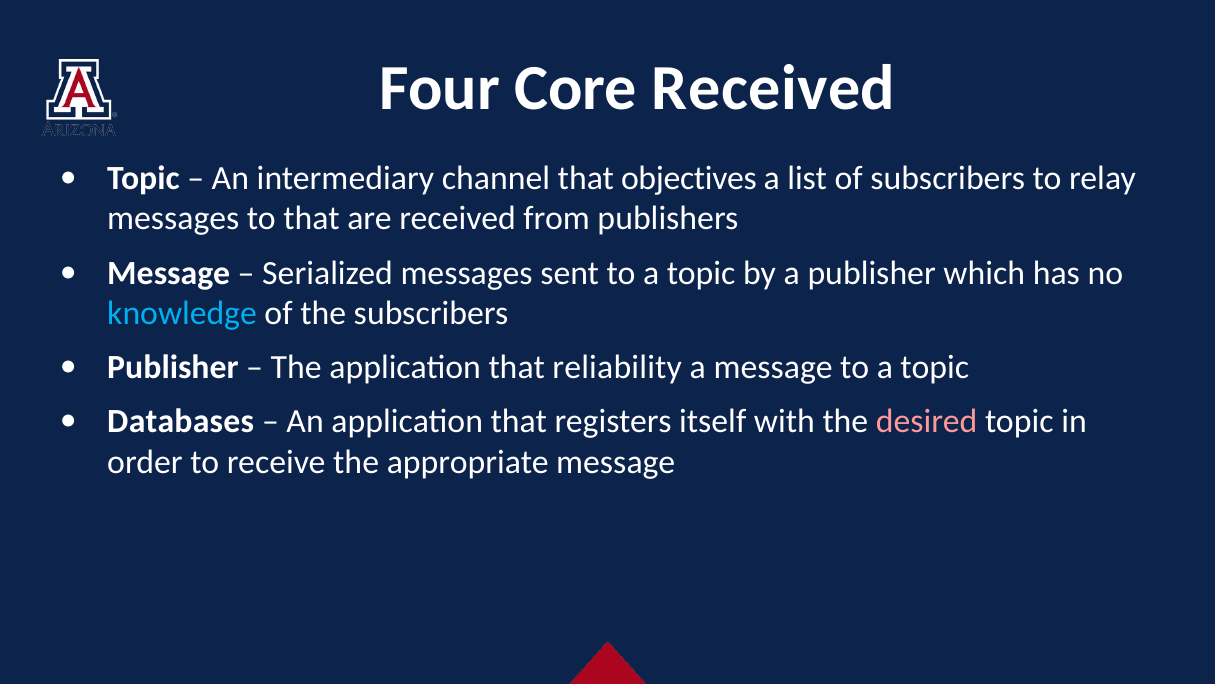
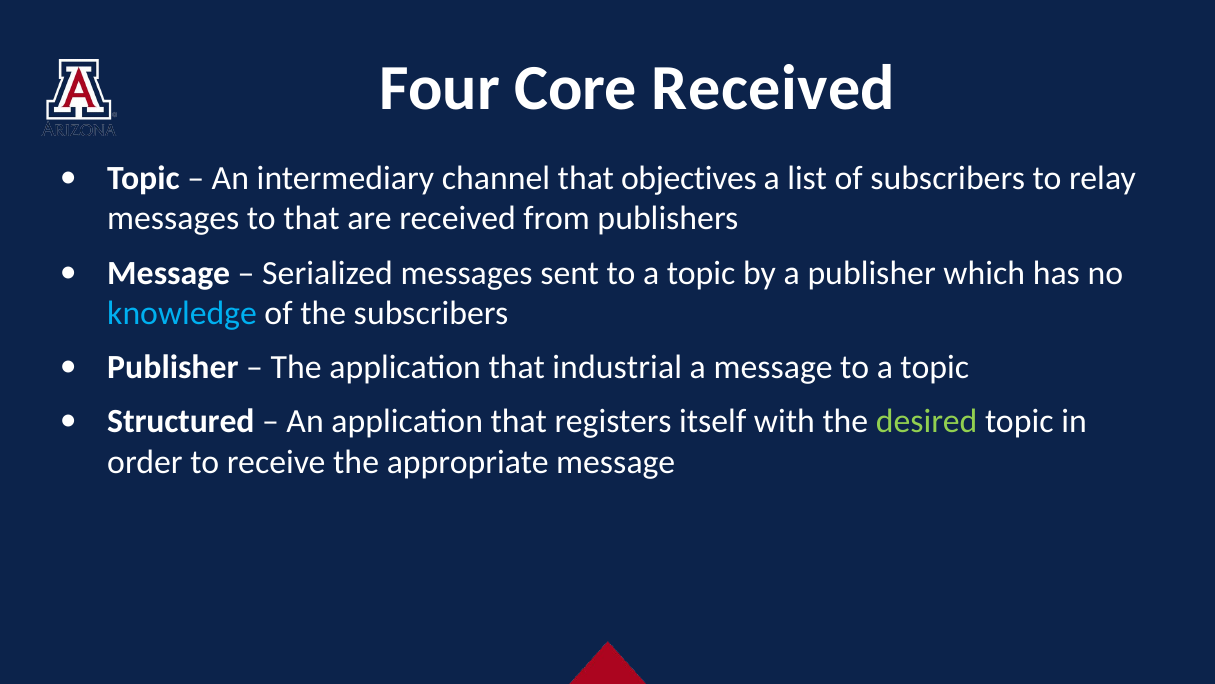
reliability: reliability -> industrial (617, 367)
Databases: Databases -> Structured (181, 421)
desired colour: pink -> light green (927, 421)
